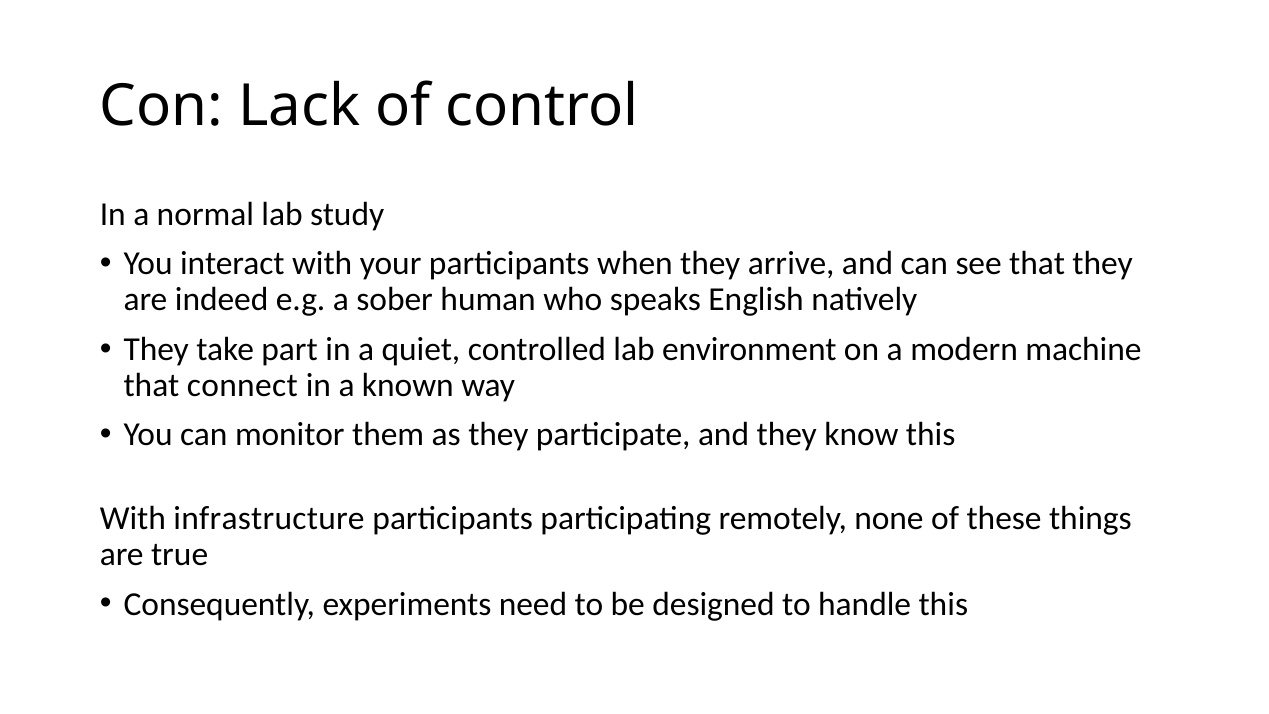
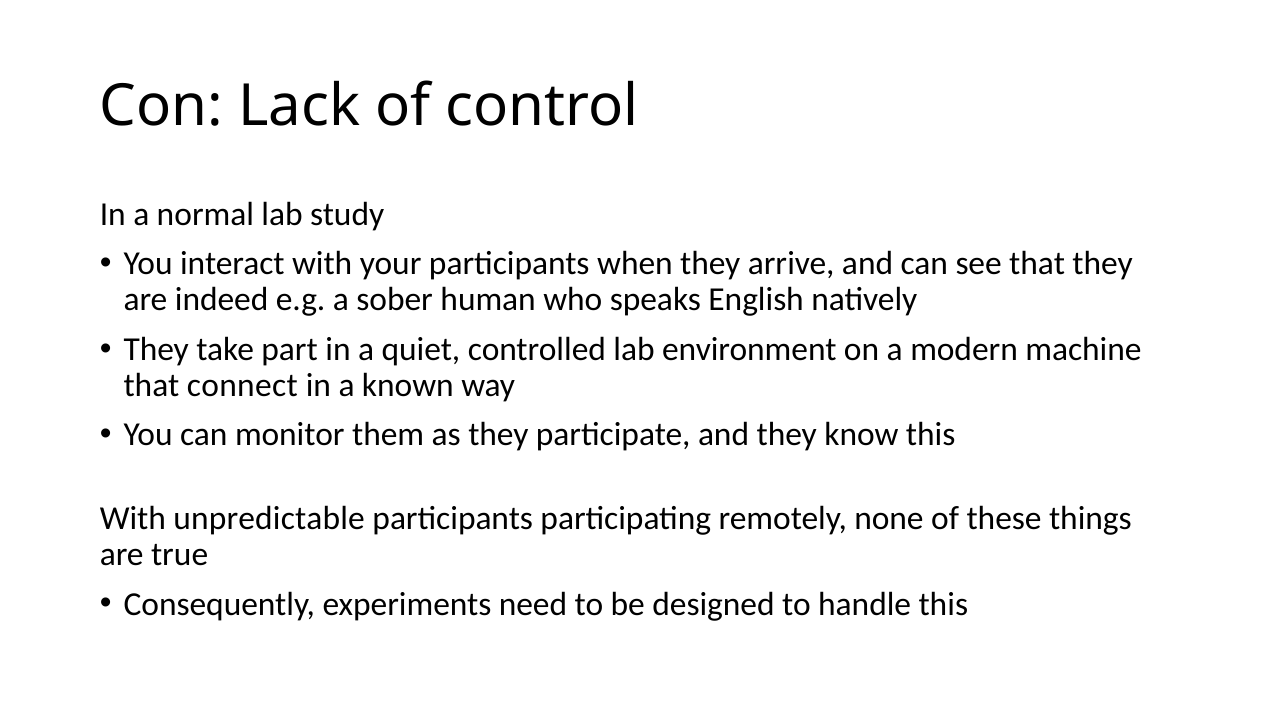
infrastructure: infrastructure -> unpredictable (269, 518)
